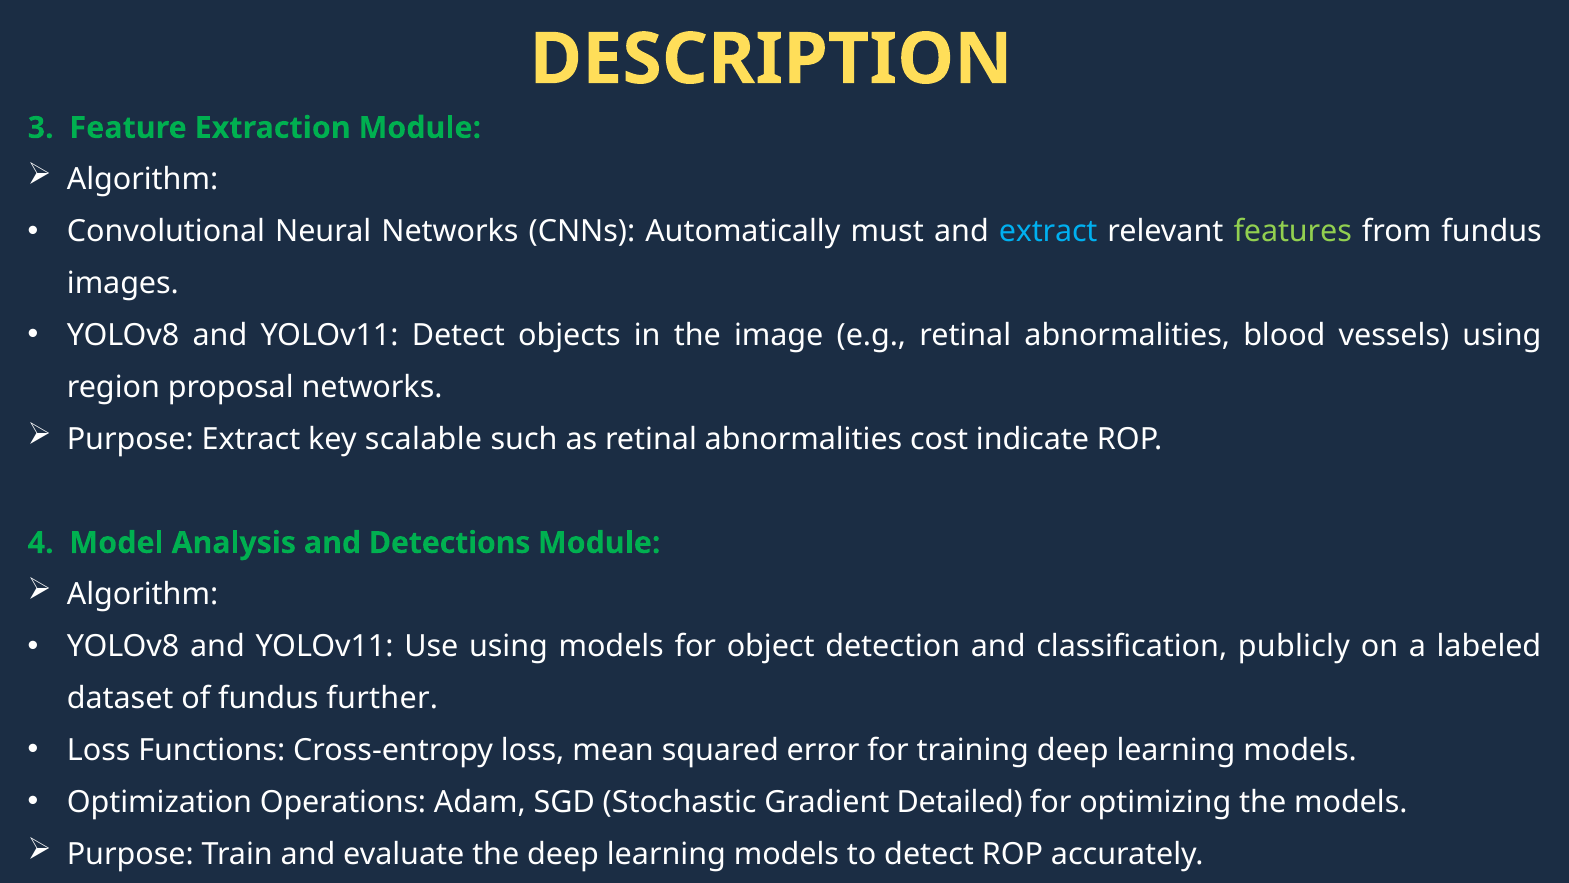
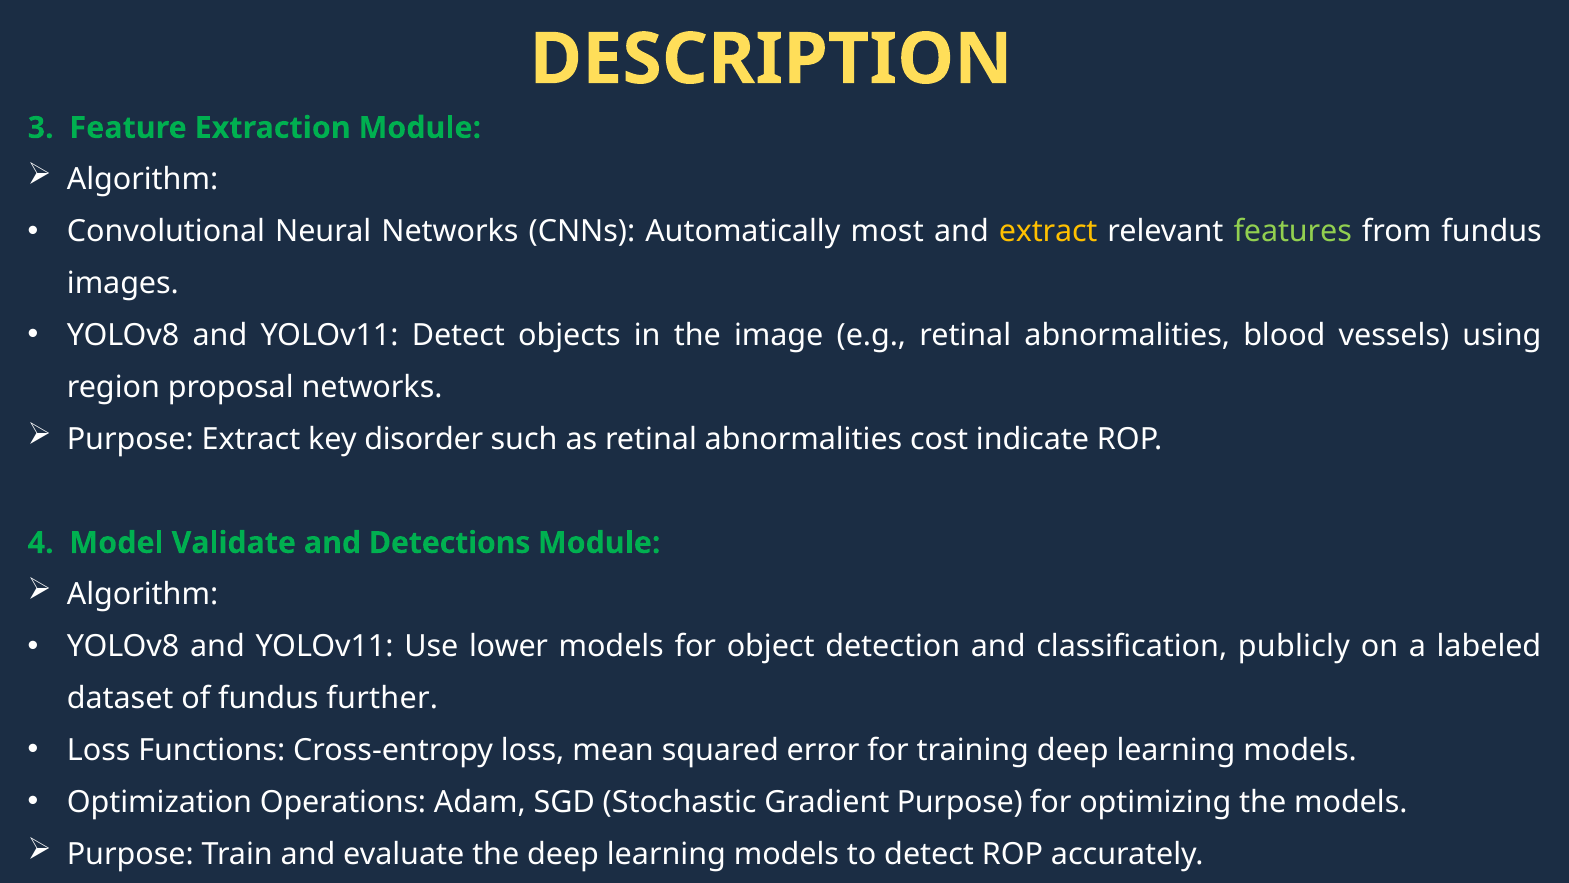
must: must -> most (887, 232)
extract colour: light blue -> yellow (1048, 232)
scalable: scalable -> disorder (424, 439)
Analysis: Analysis -> Validate (234, 543)
Use using: using -> lower (509, 646)
Gradient Detailed: Detailed -> Purpose (960, 802)
